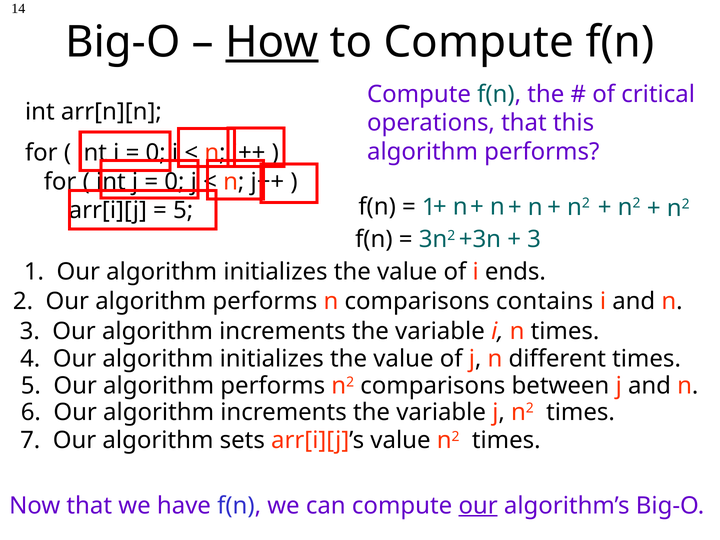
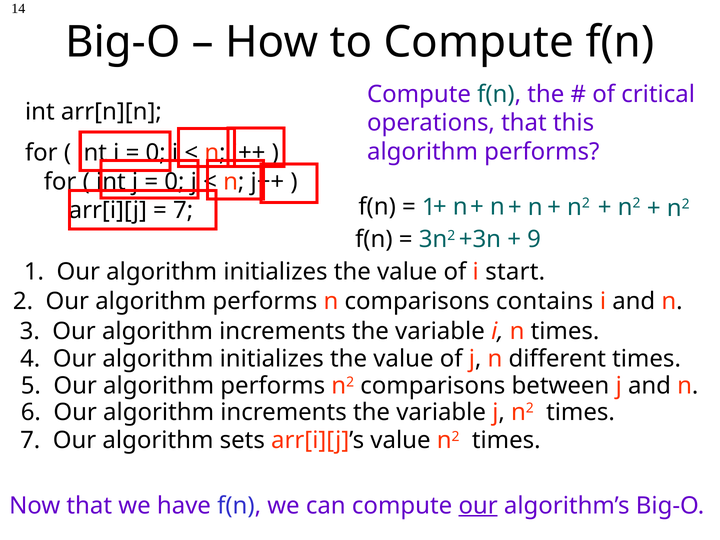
How underline: present -> none (272, 42)
5: 5 -> 7 (183, 210)
3: 3 -> 9 (534, 239)
ends: ends -> start (515, 272)
